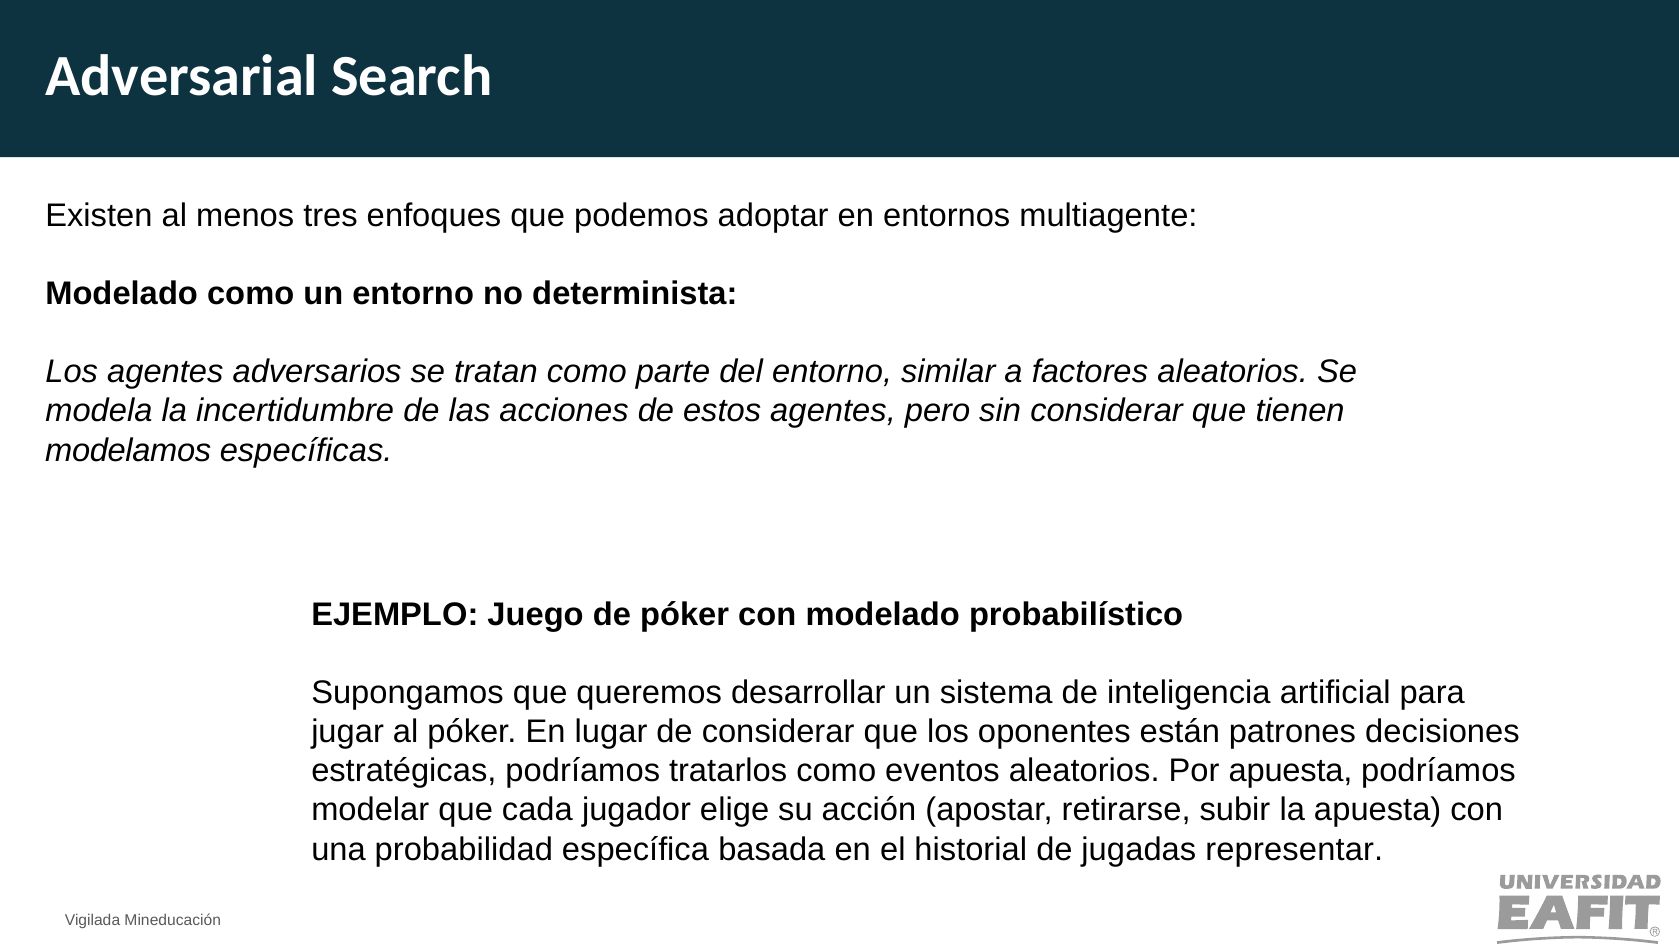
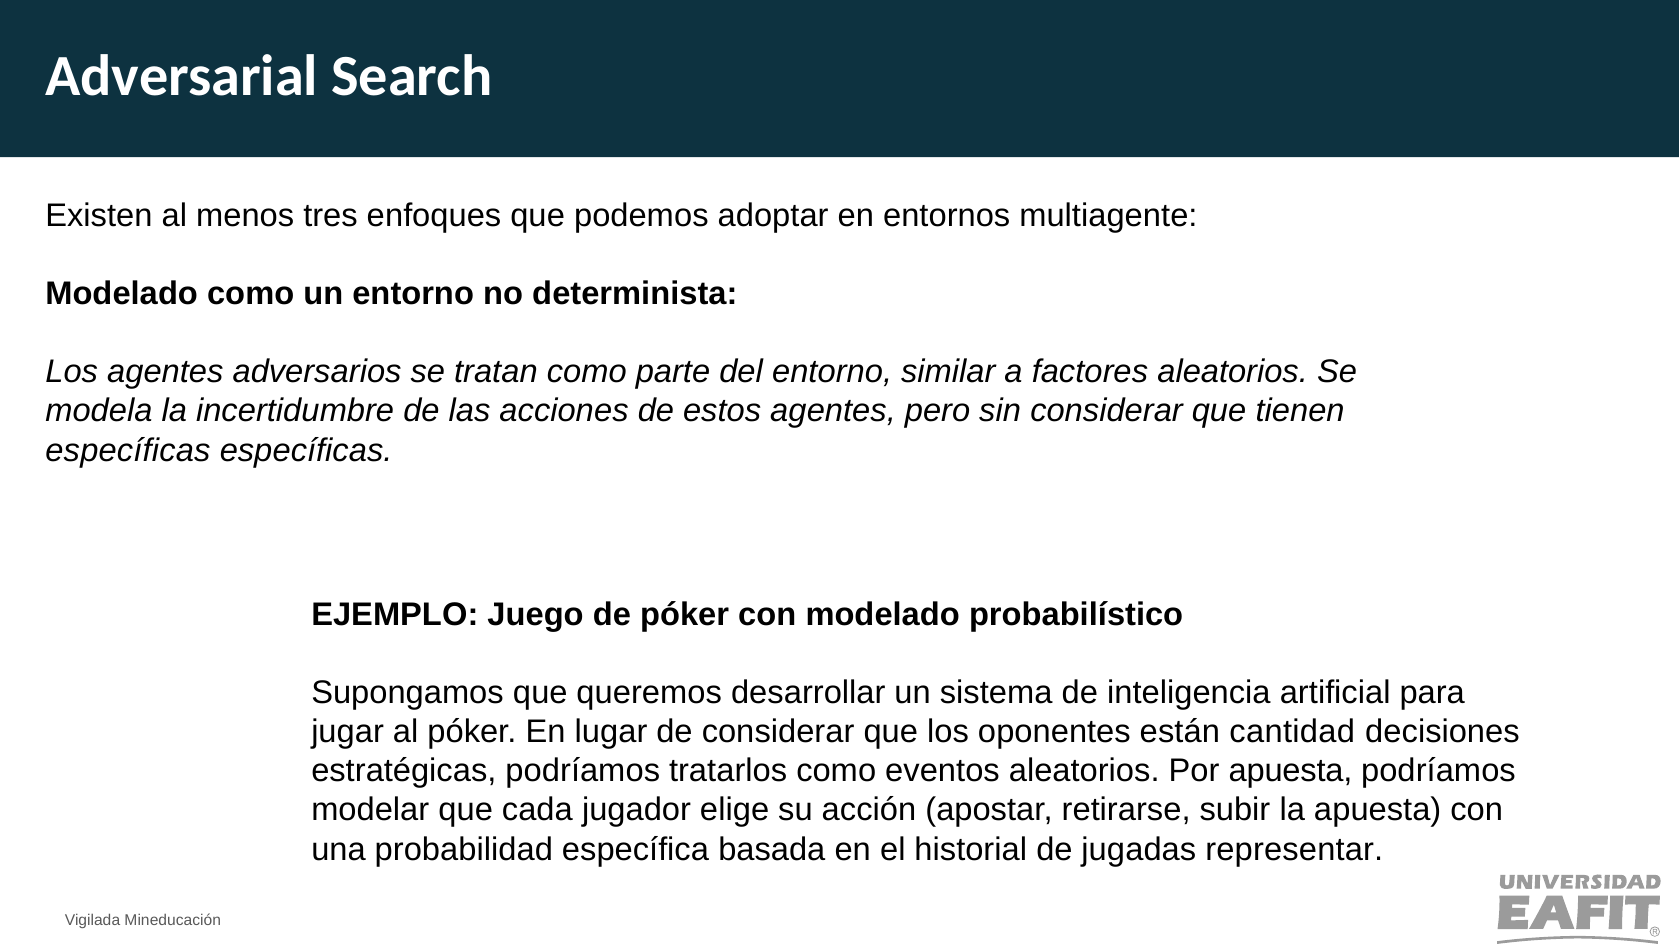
modelamos: modelamos -> específicas (128, 451)
patrones: patrones -> cantidad (1292, 732)
